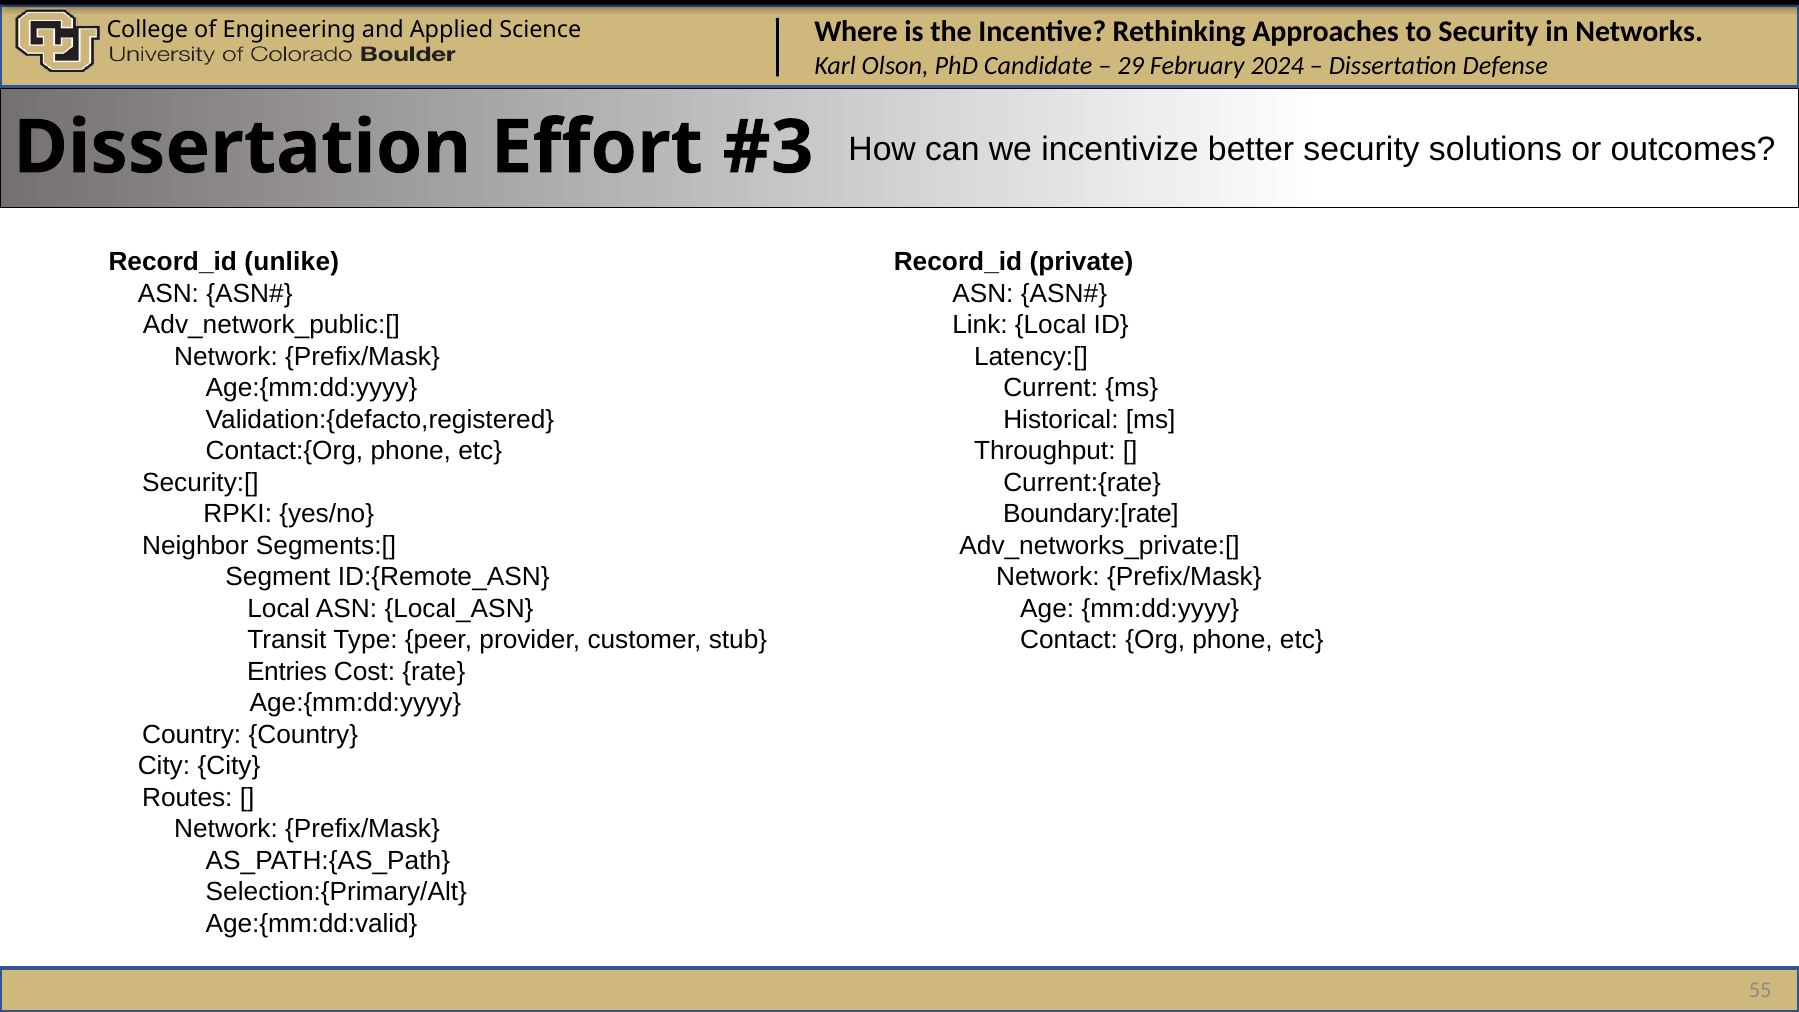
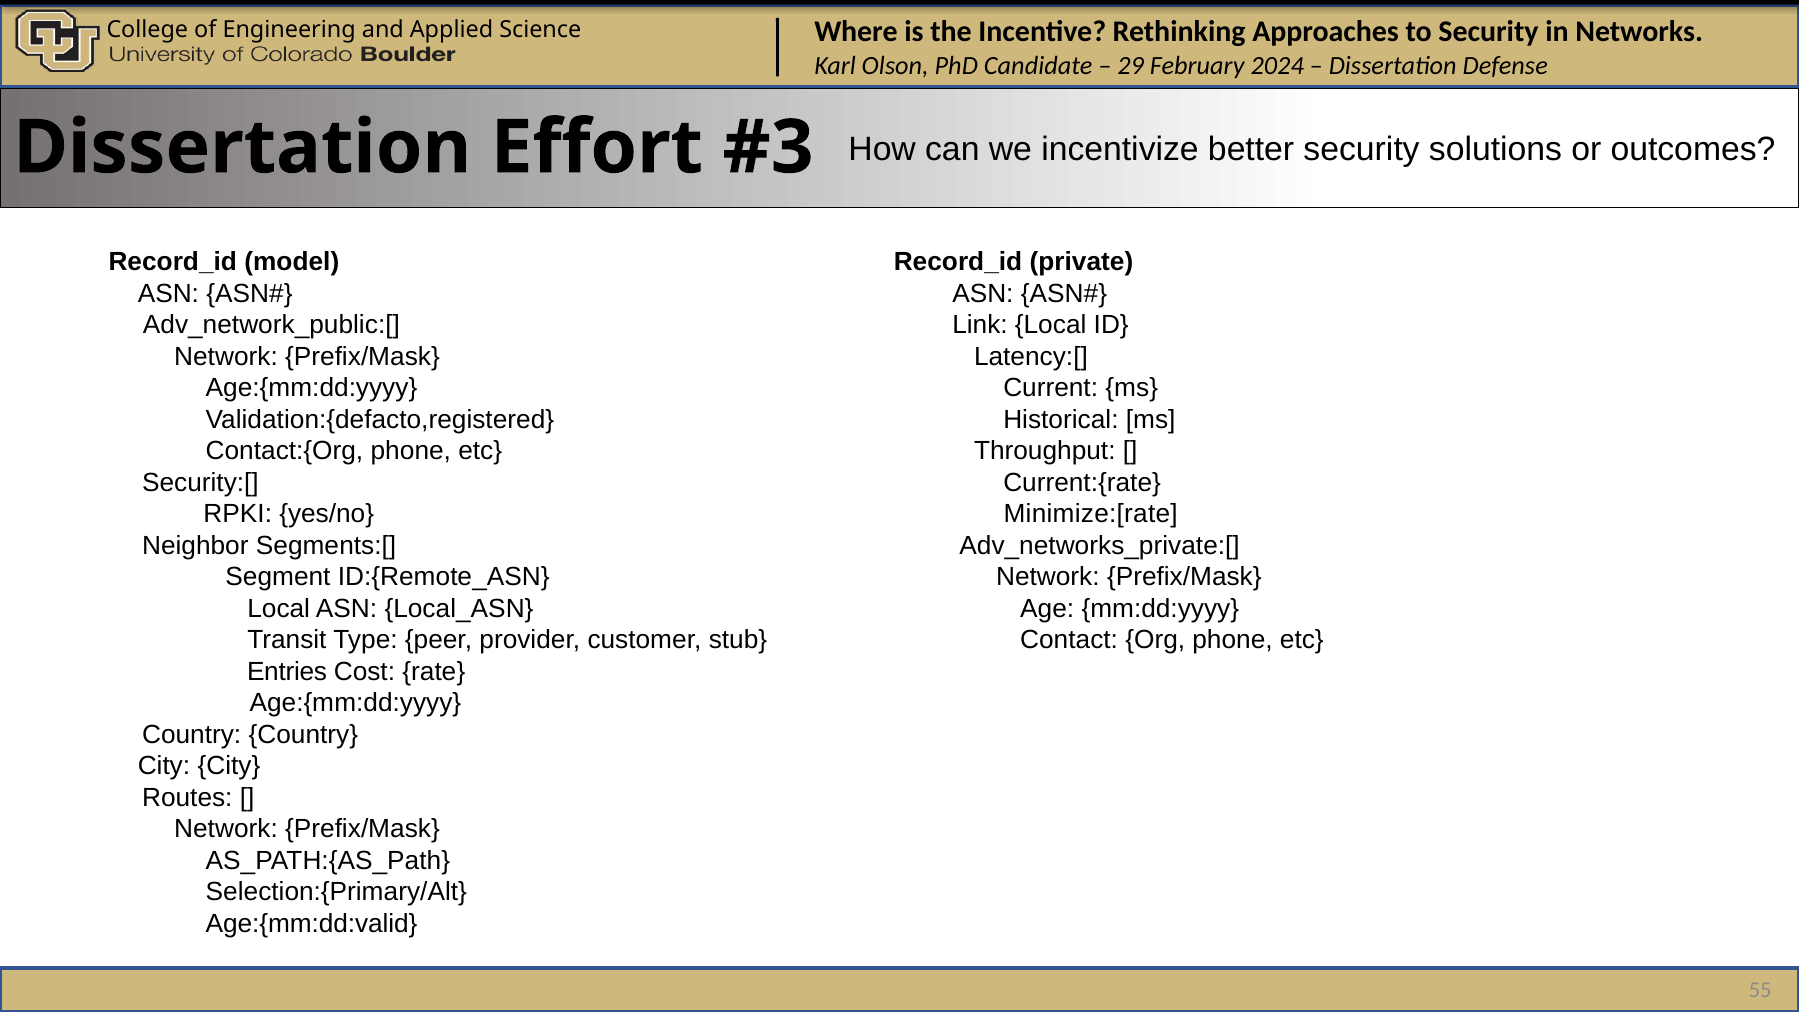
unlike: unlike -> model (292, 262)
Boundary:[rate: Boundary:[rate -> Minimize:[rate (1091, 514)
